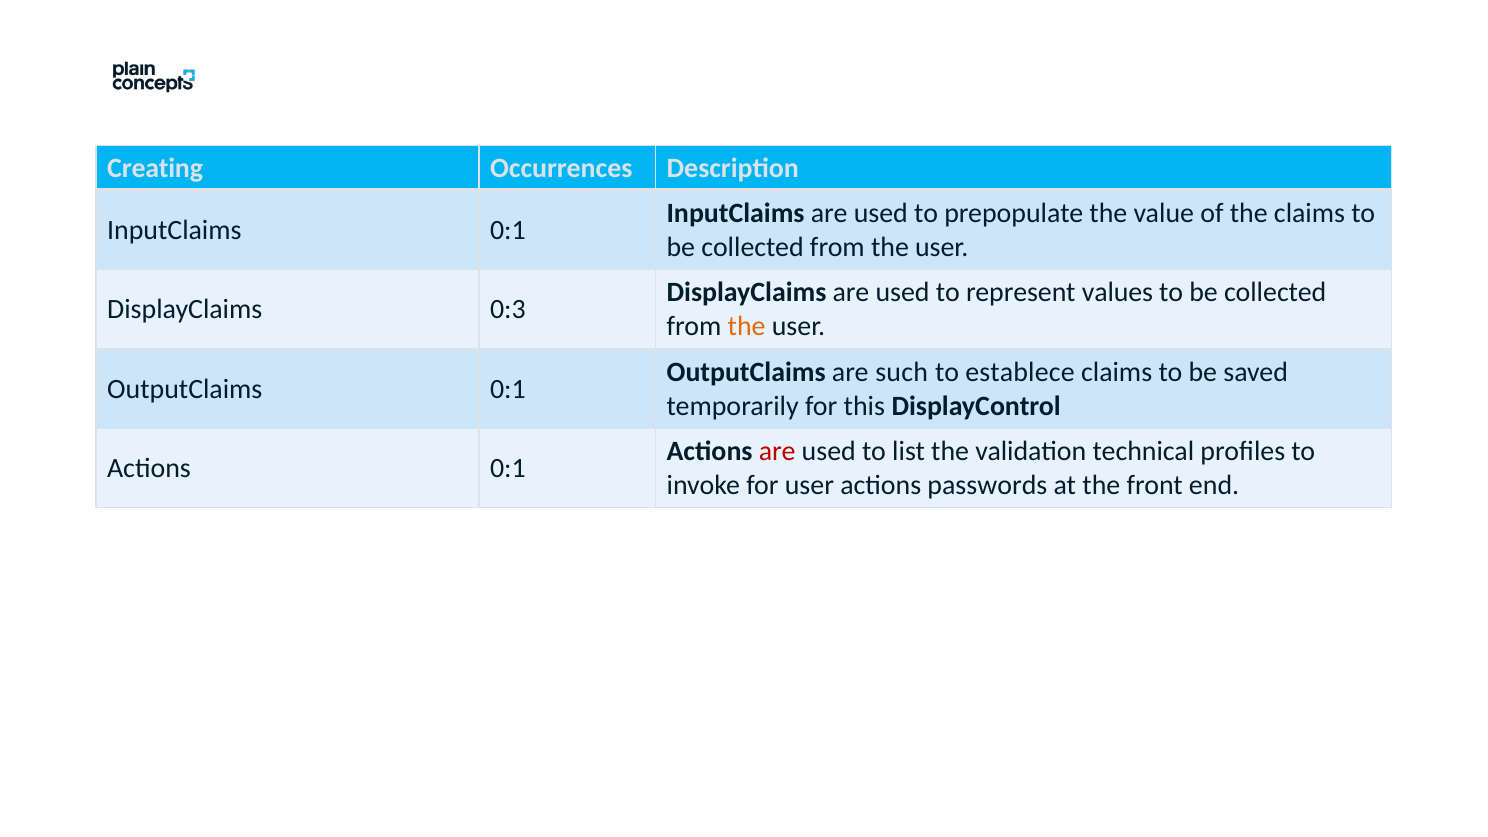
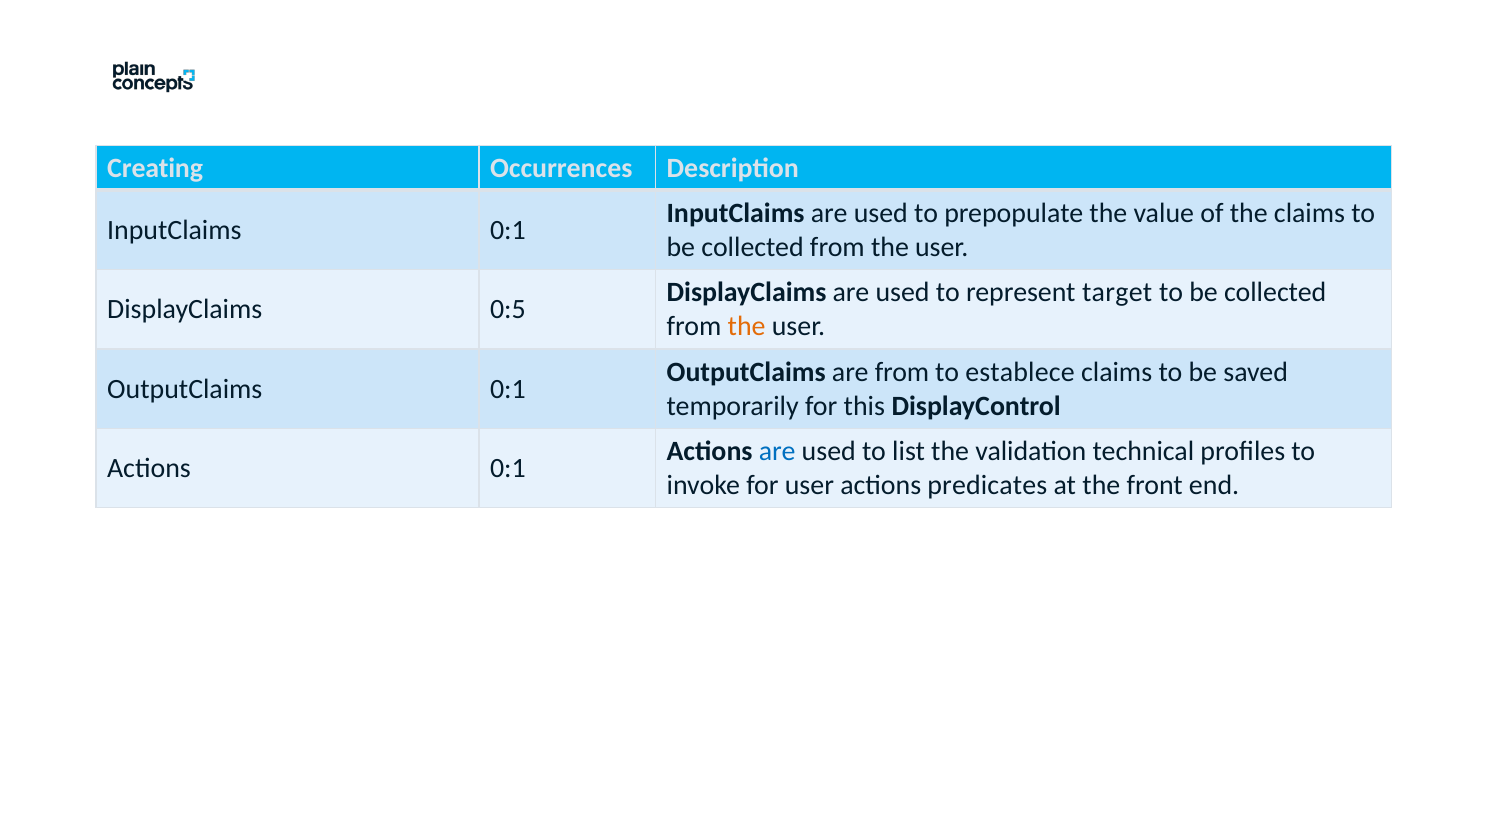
values: values -> target (1117, 293)
0:3: 0:3 -> 0:5 (508, 310)
are such: such -> from (902, 372)
are colour: red -> blue (777, 451)
passwords: passwords -> predicates (987, 485)
